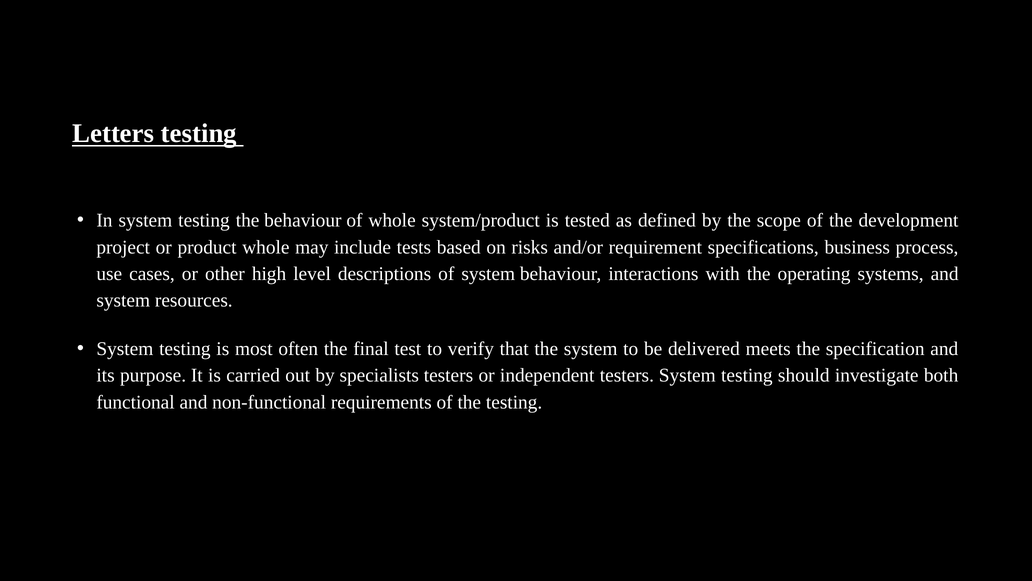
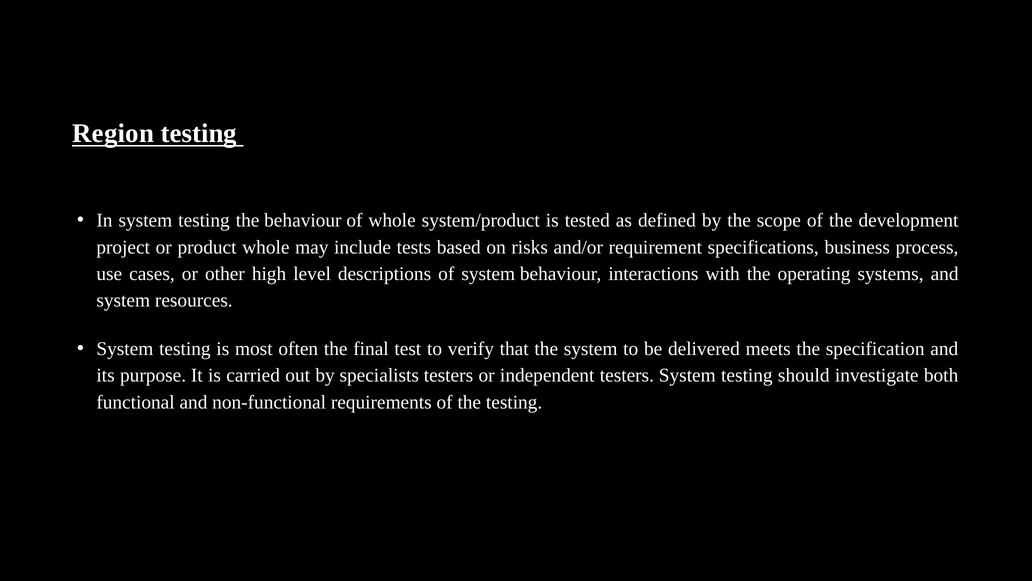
Letters: Letters -> Region (113, 133)
